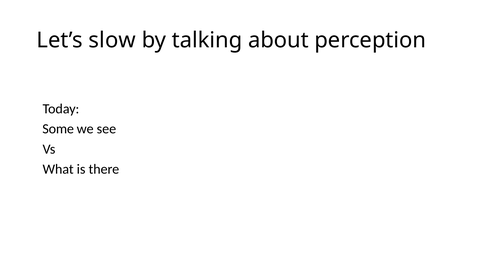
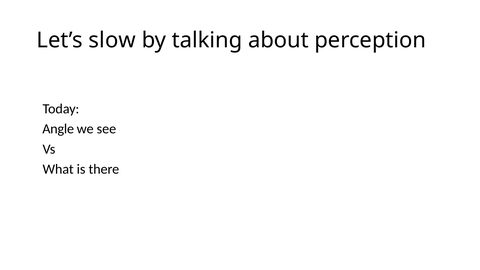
Some: Some -> Angle (58, 129)
